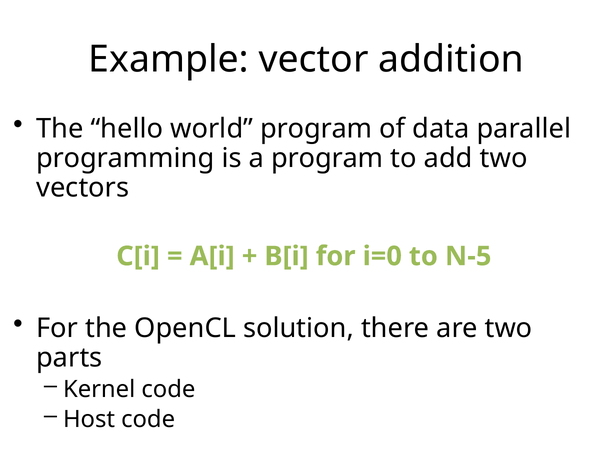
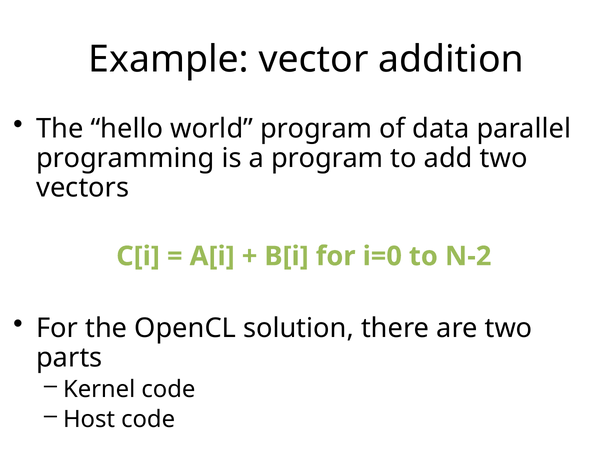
N-5: N-5 -> N-2 (468, 256)
